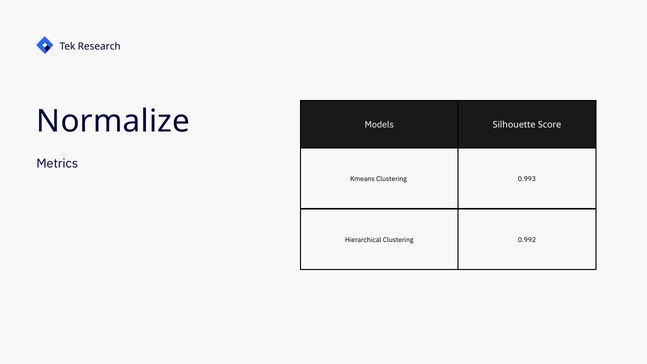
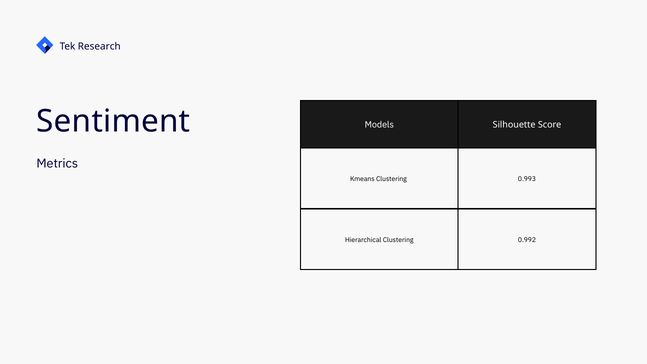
Normalize: Normalize -> Sentiment (113, 121)
